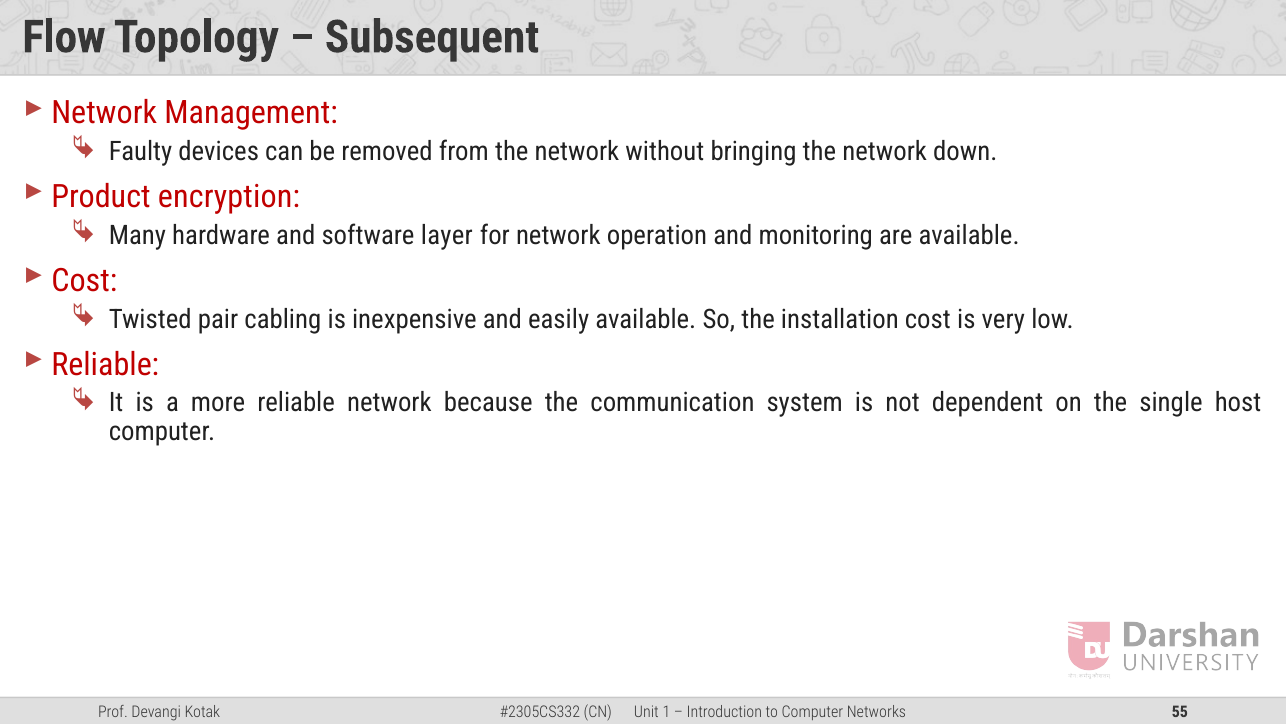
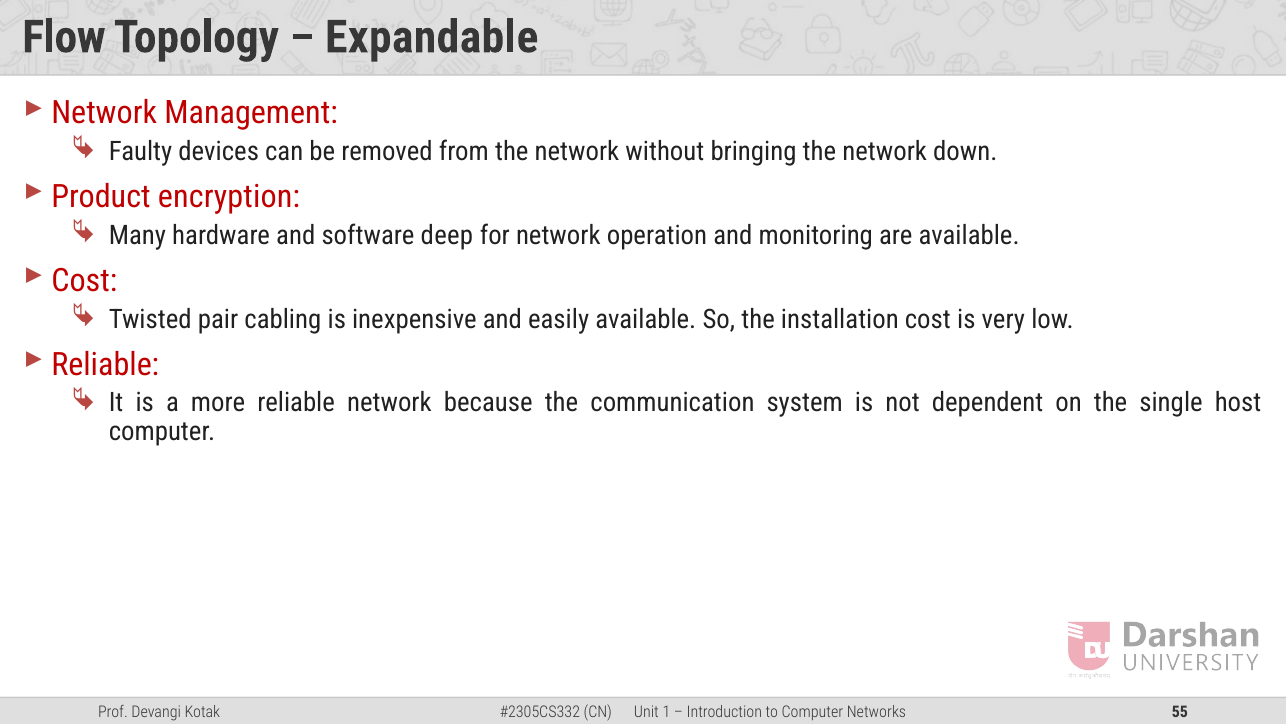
Subsequent: Subsequent -> Expandable (432, 37)
layer: layer -> deep (447, 235)
